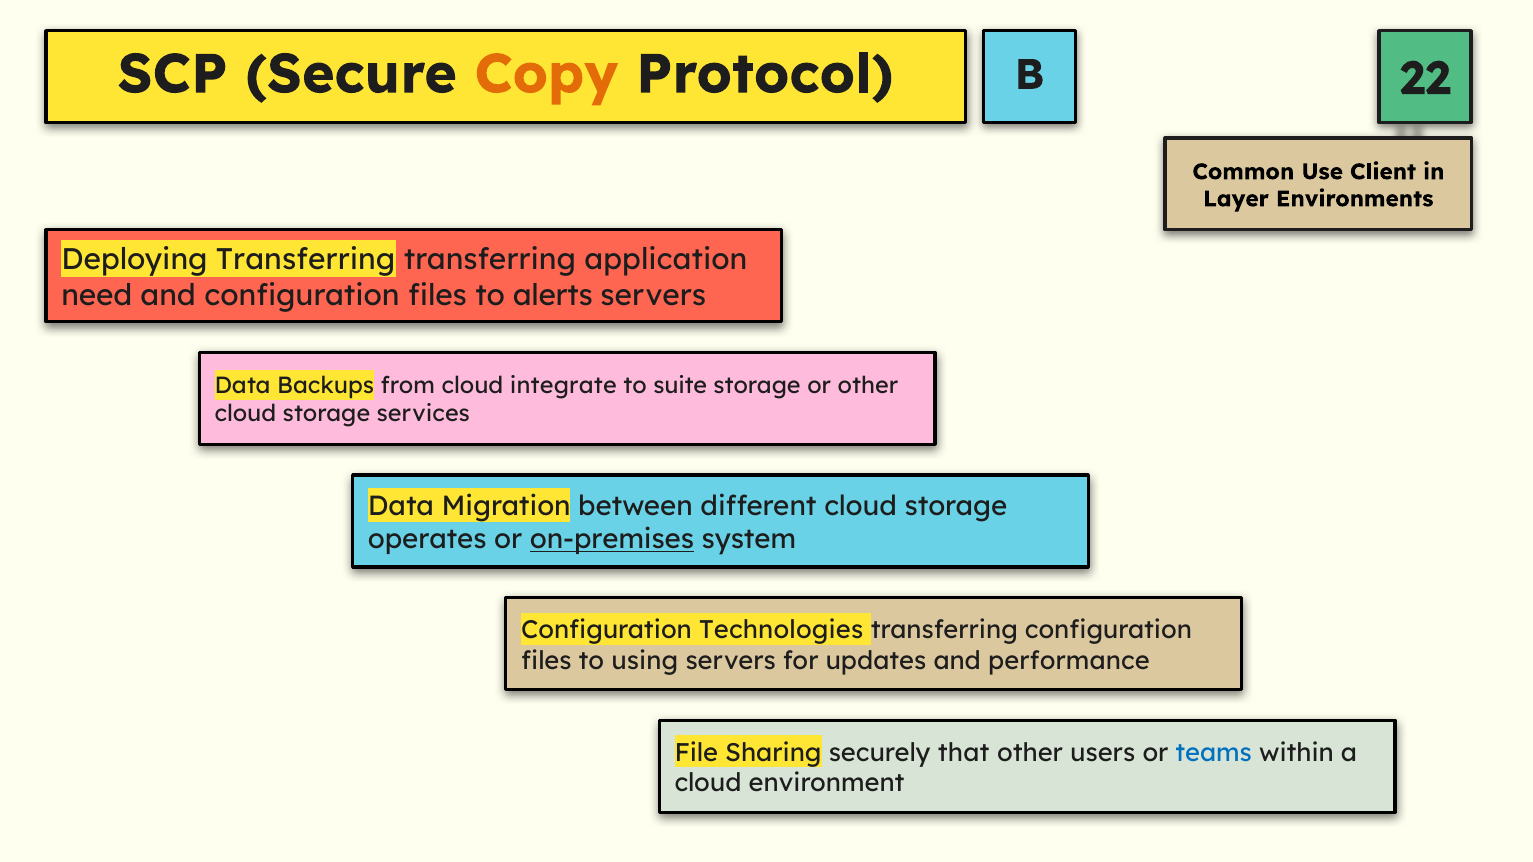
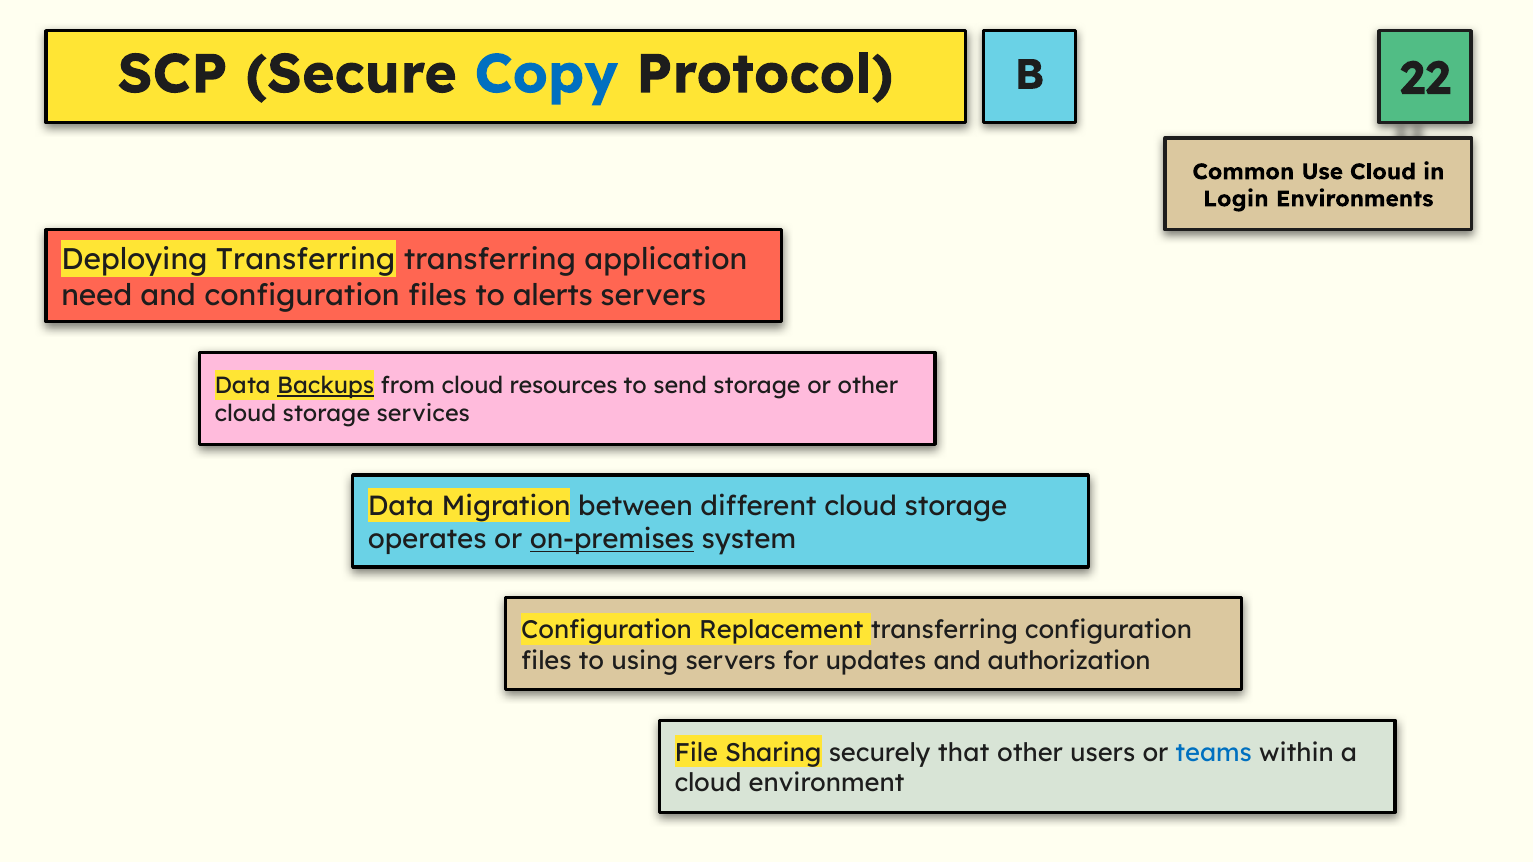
Copy colour: orange -> blue (546, 74)
Use Client: Client -> Cloud (1383, 172)
Layer: Layer -> Login (1236, 199)
Backups underline: none -> present (326, 386)
integrate: integrate -> resources (564, 386)
suite: suite -> send (680, 386)
Technologies: Technologies -> Replacement (781, 630)
performance: performance -> authorization (1069, 661)
